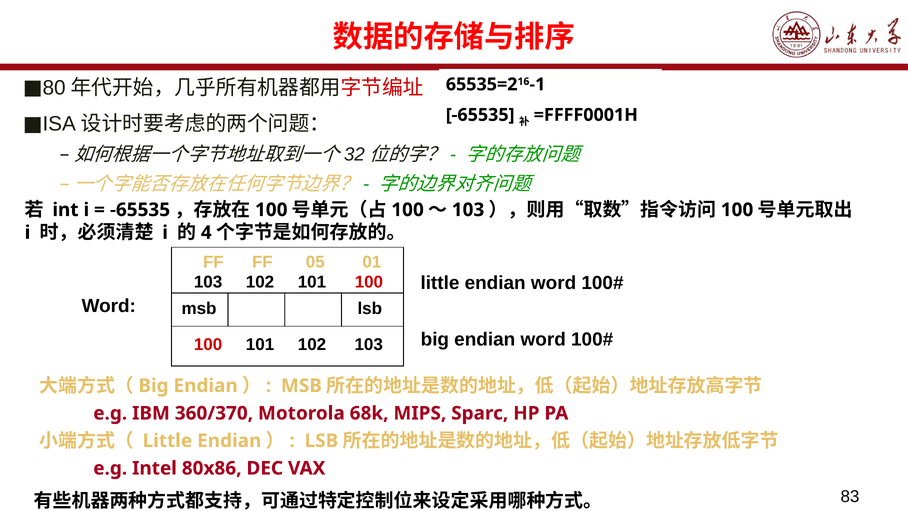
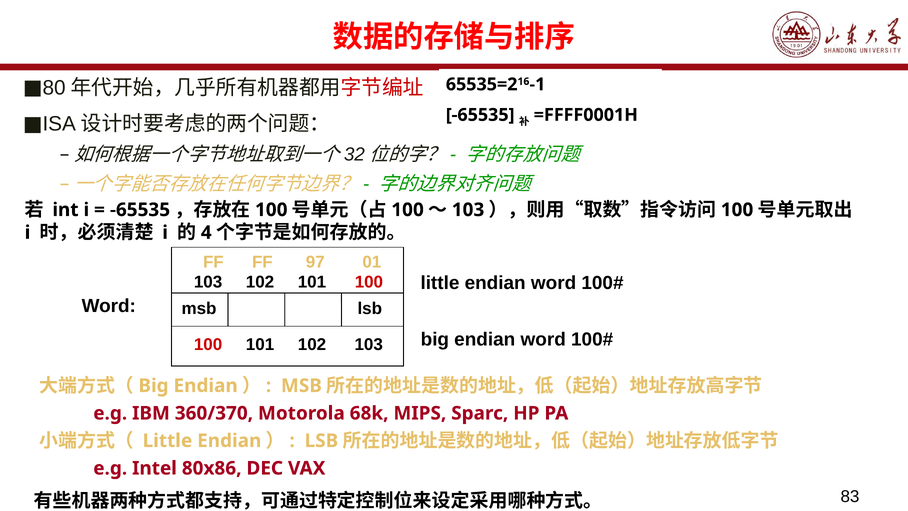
05: 05 -> 97 (315, 262)
